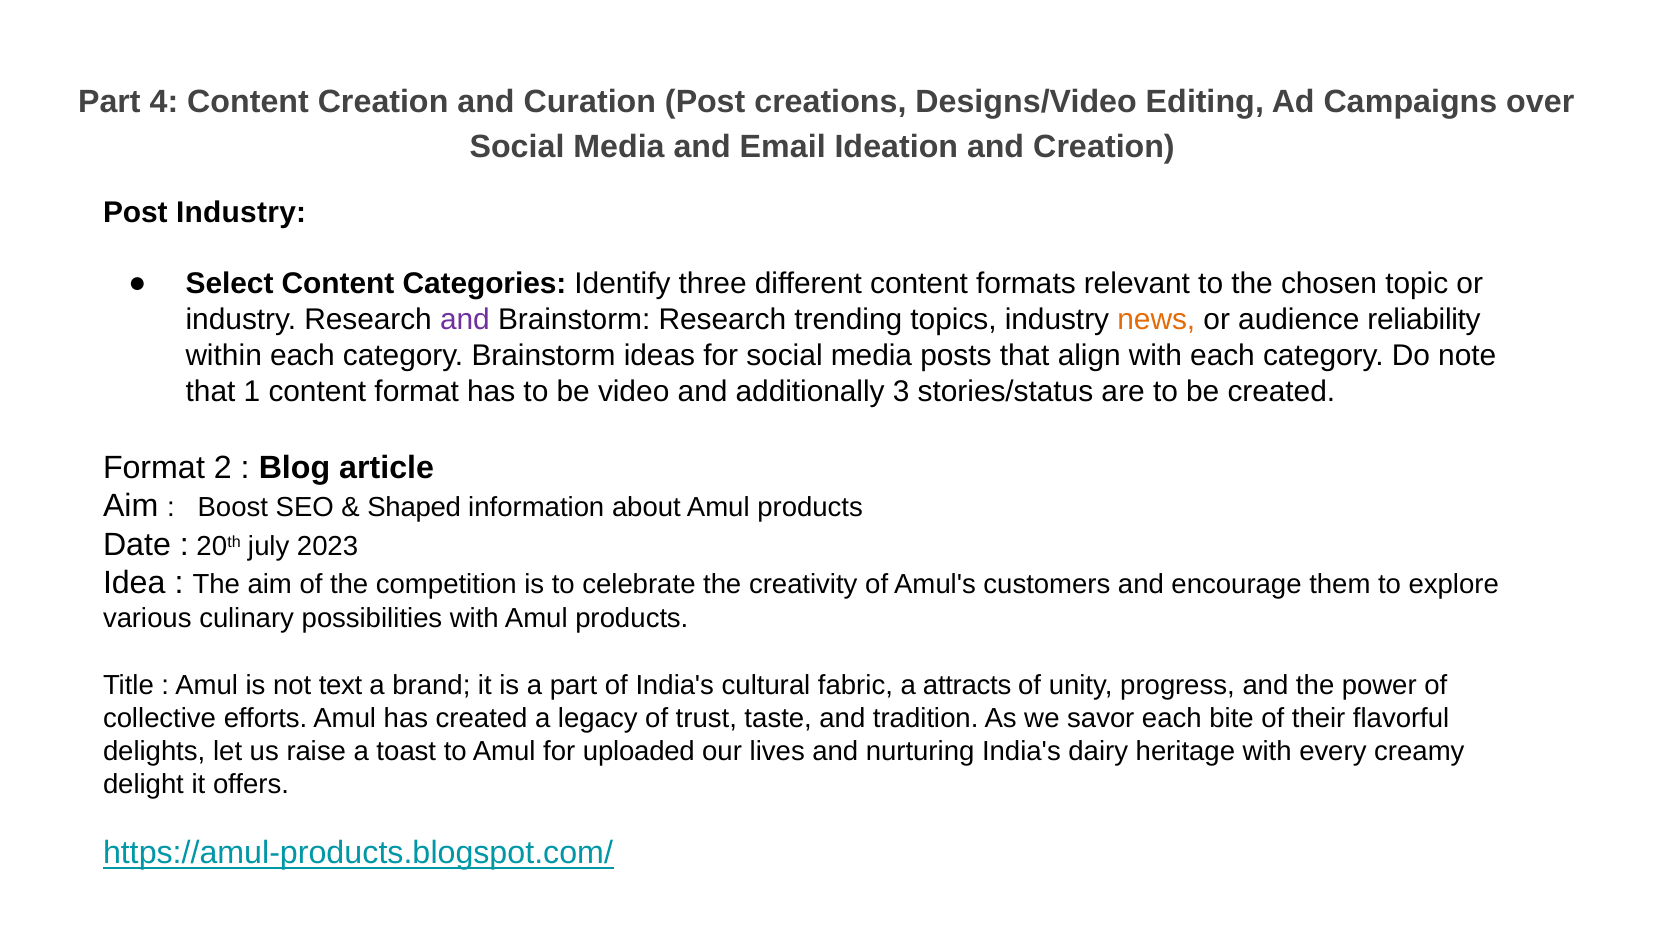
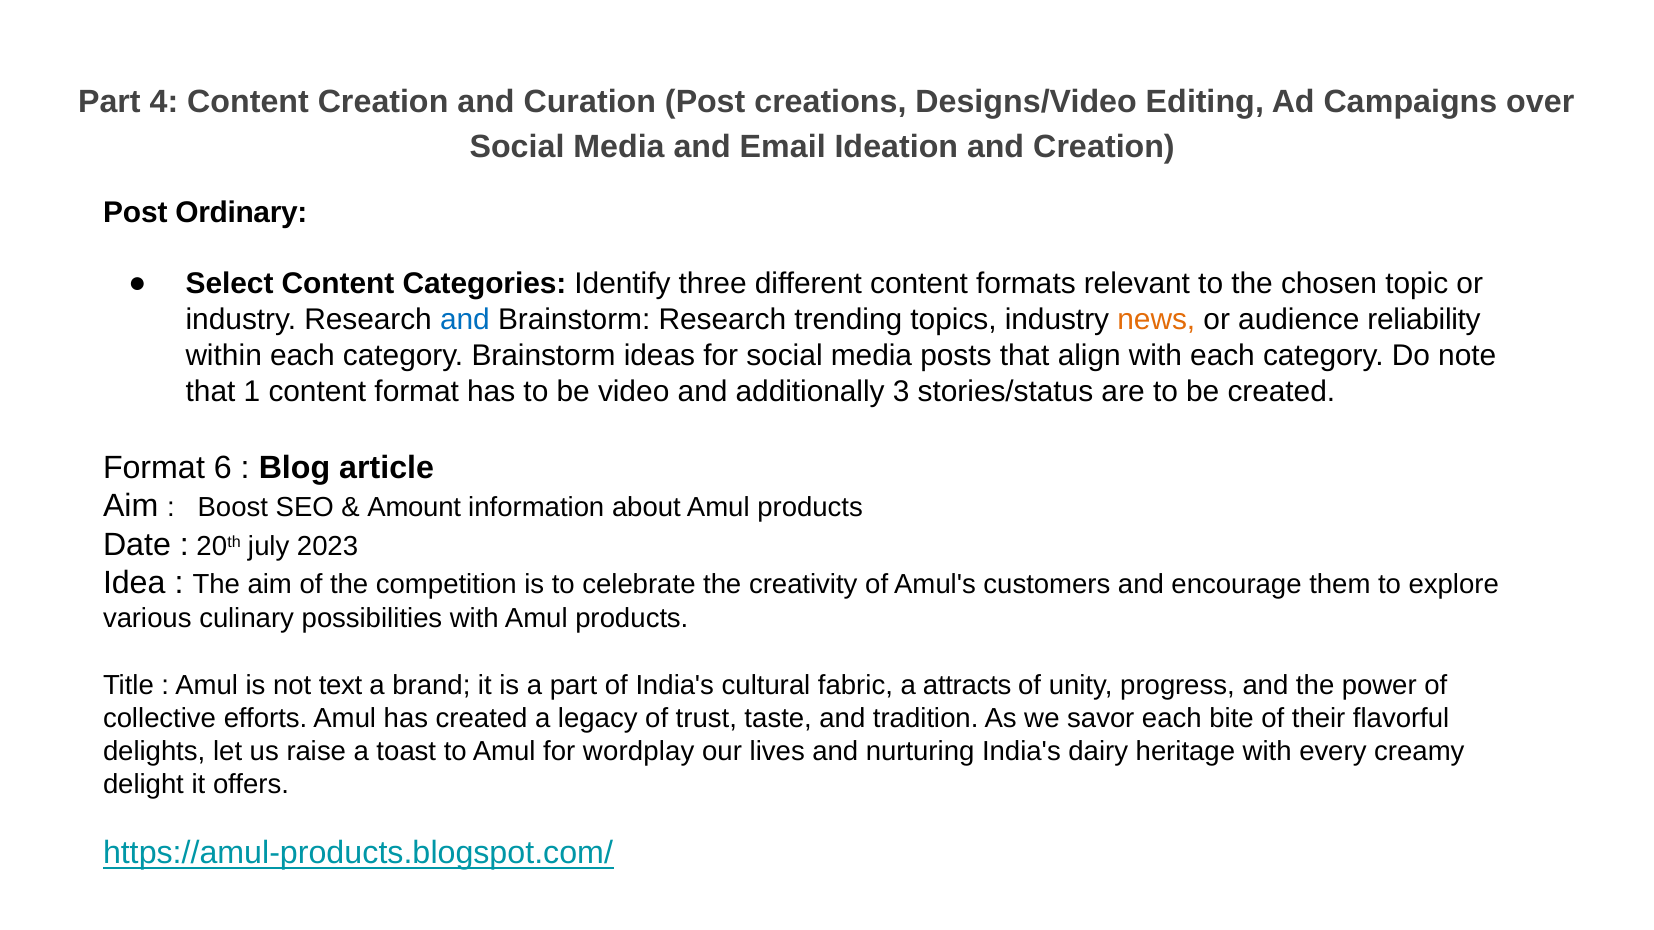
Post Industry: Industry -> Ordinary (241, 212)
and colour: purple -> blue (465, 320)
2: 2 -> 6 (223, 468)
Shaped: Shaped -> Amount (414, 508)
uploaded: uploaded -> wordplay (639, 751)
